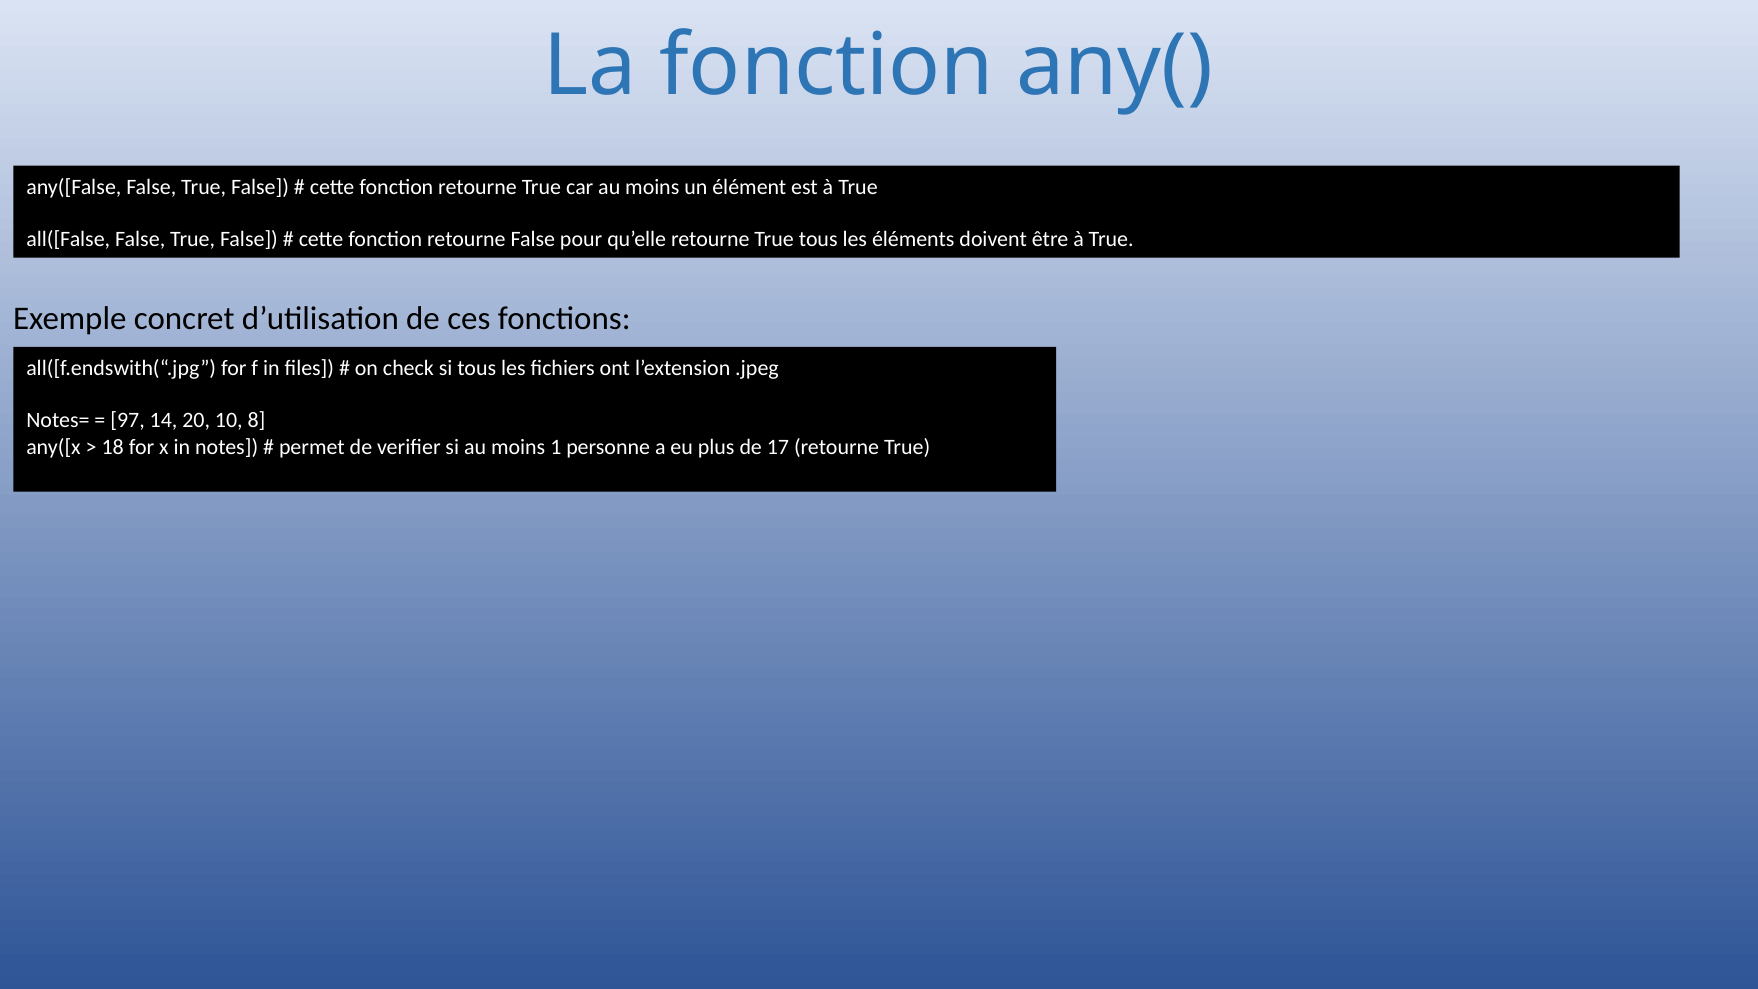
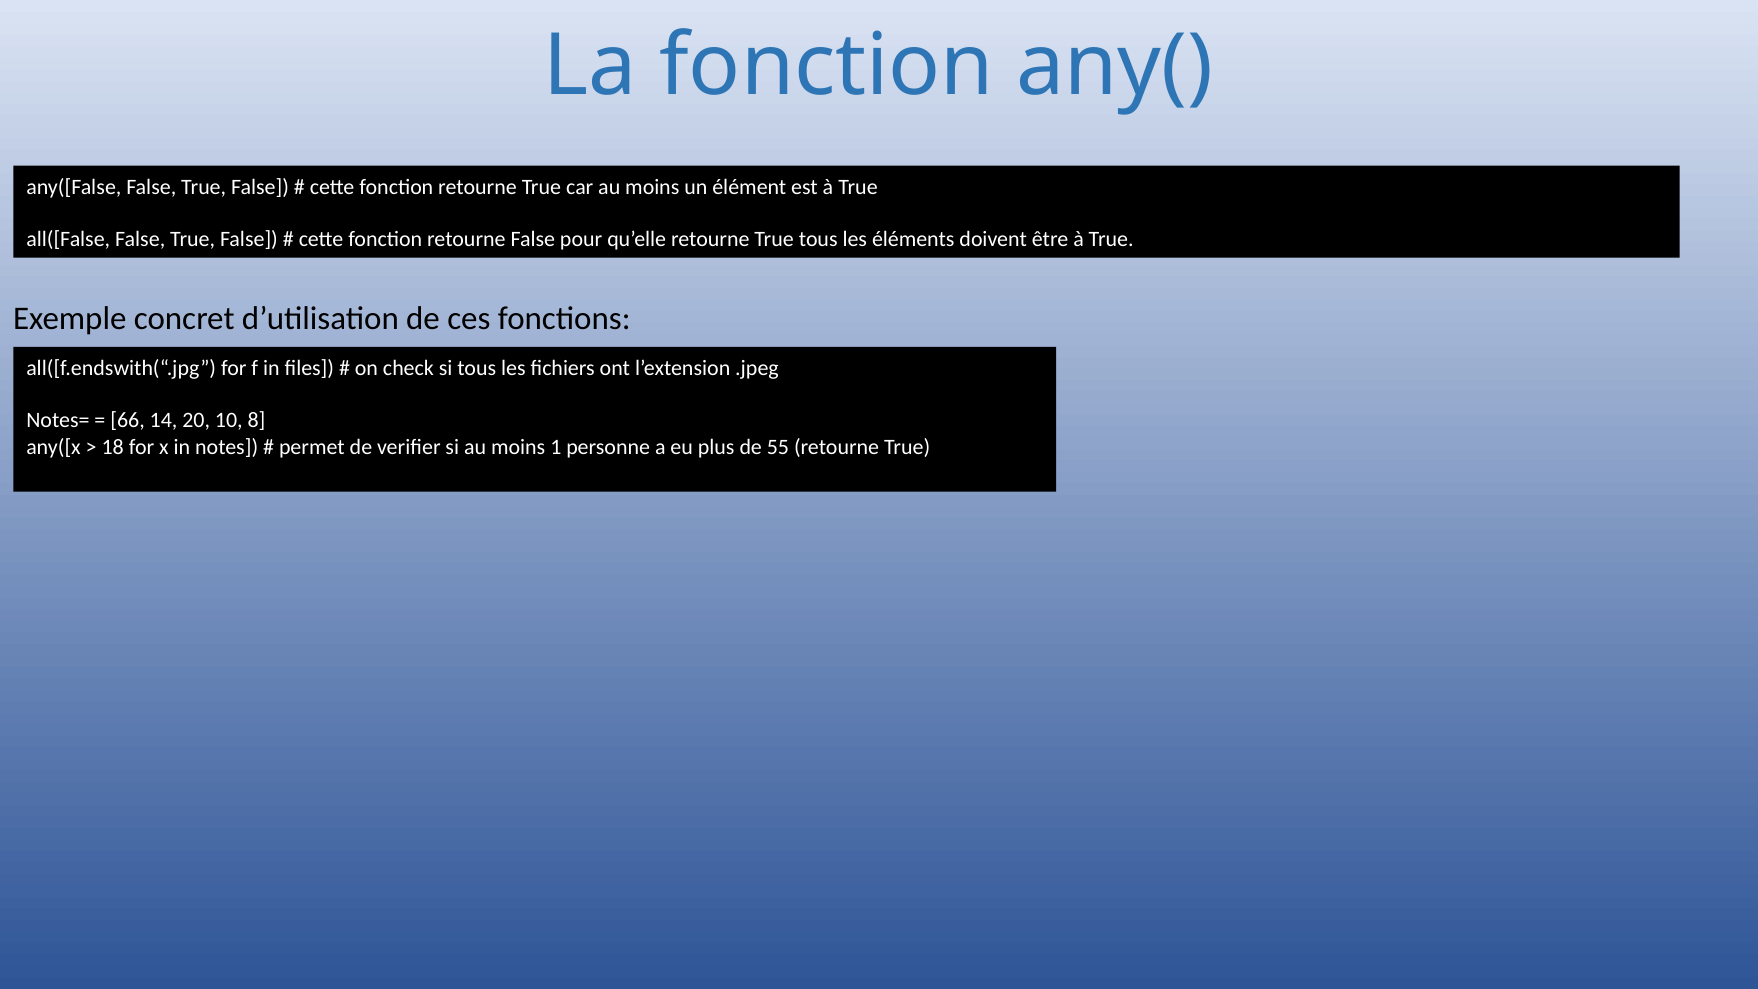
97: 97 -> 66 (128, 421)
17: 17 -> 55 (778, 447)
